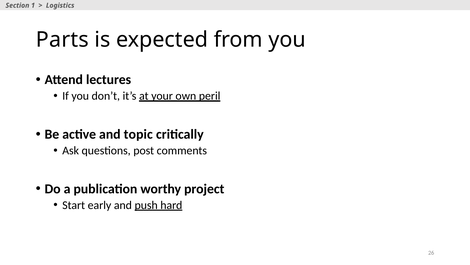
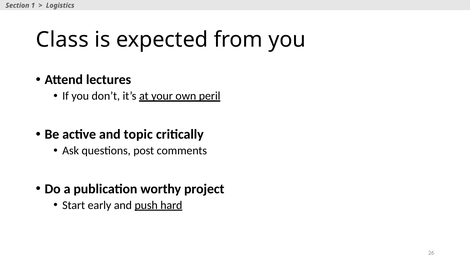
Parts: Parts -> Class (62, 39)
